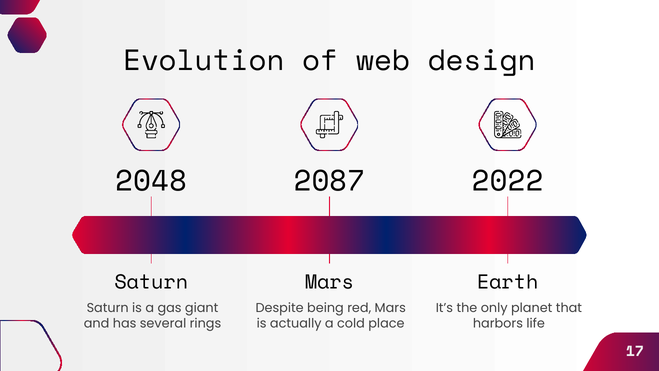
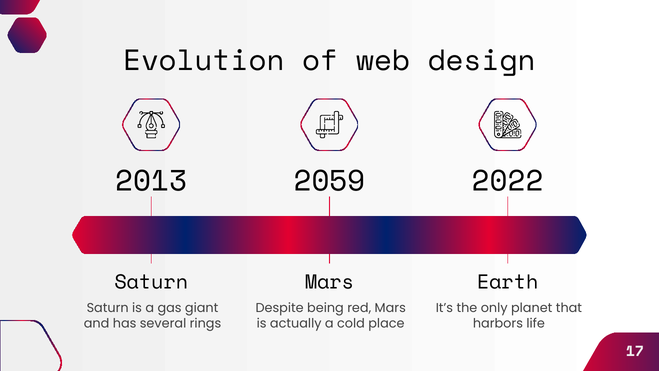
2048: 2048 -> 2013 (151, 181)
2087: 2087 -> 2059 (329, 181)
